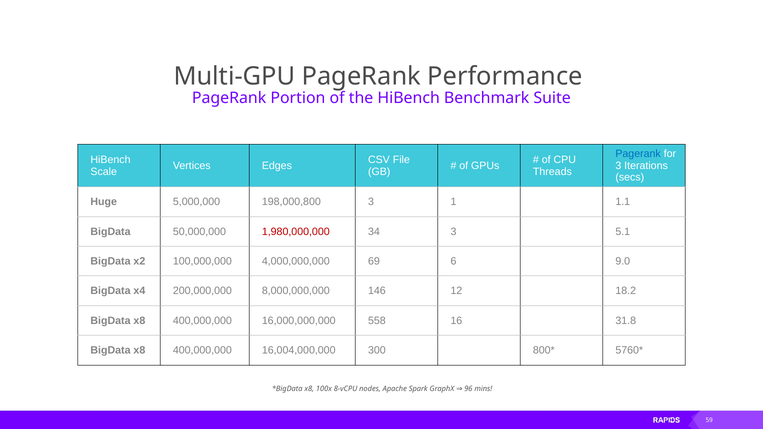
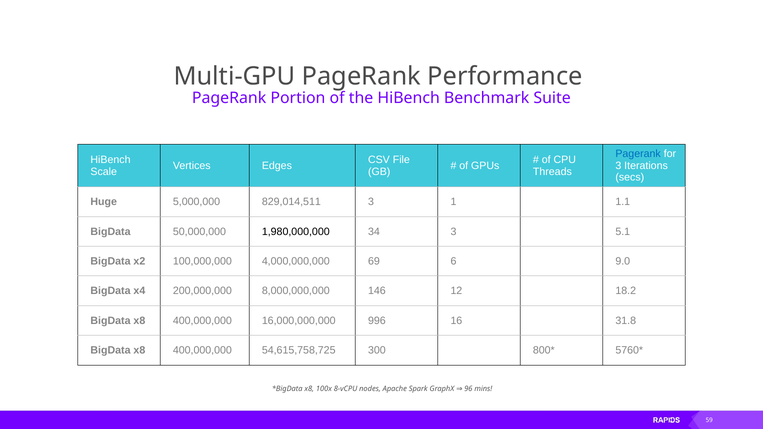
198,000,800: 198,000,800 -> 829,014,511 (291, 202)
1,980,000,000 colour: red -> black (296, 232)
558: 558 -> 996 (377, 321)
16,004,000,000: 16,004,000,000 -> 54,615,758,725 (299, 350)
